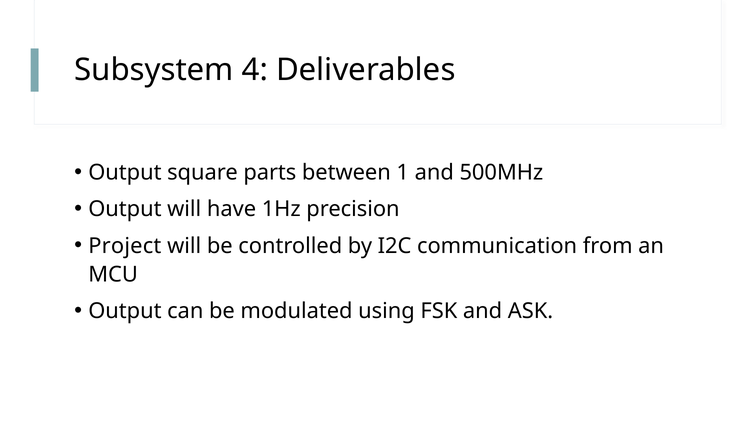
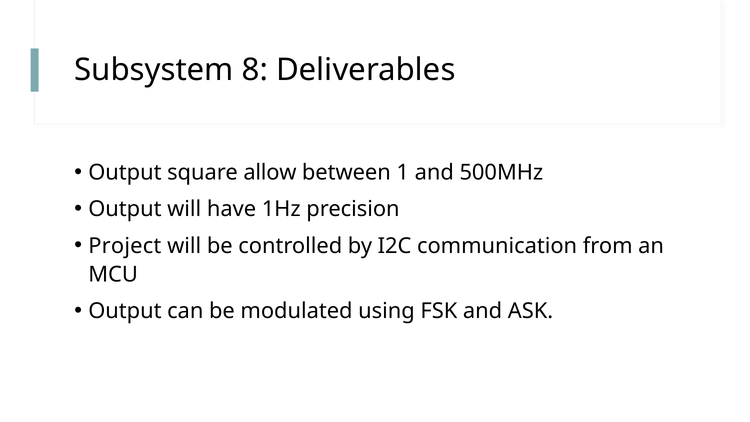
4: 4 -> 8 (255, 70)
parts: parts -> allow (270, 172)
